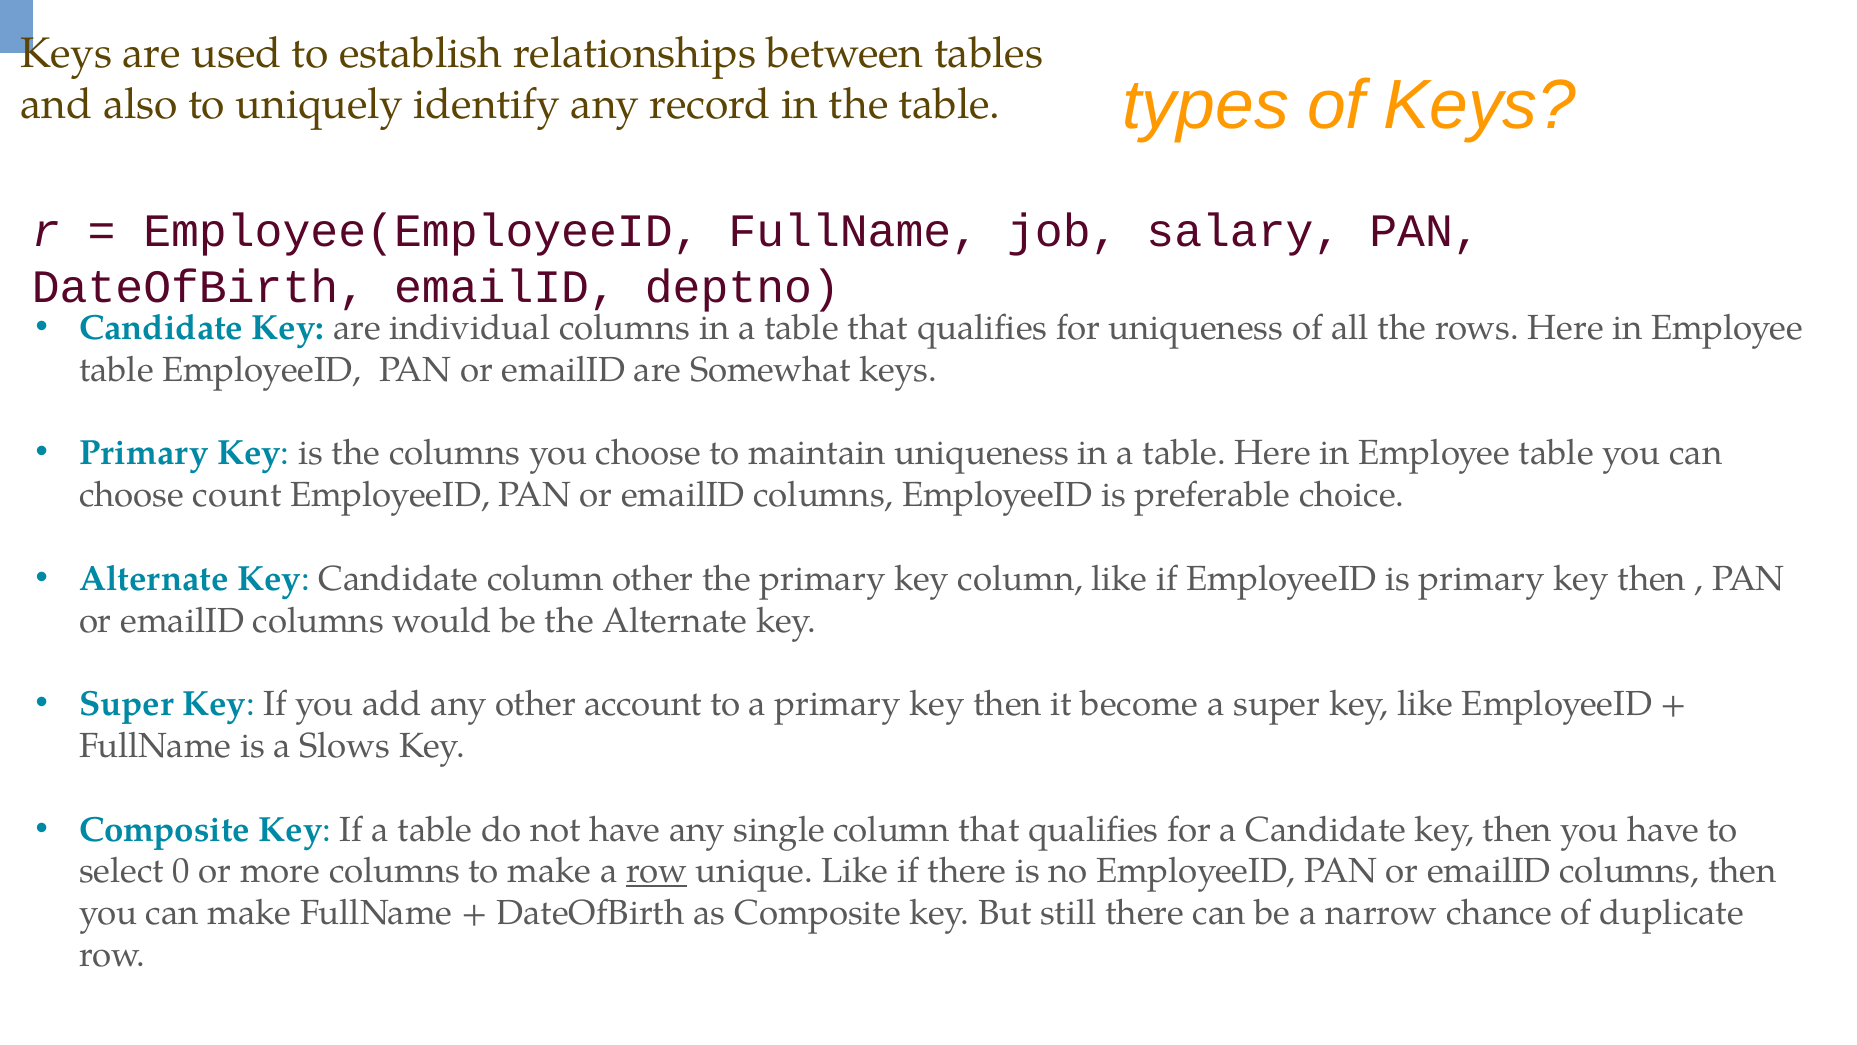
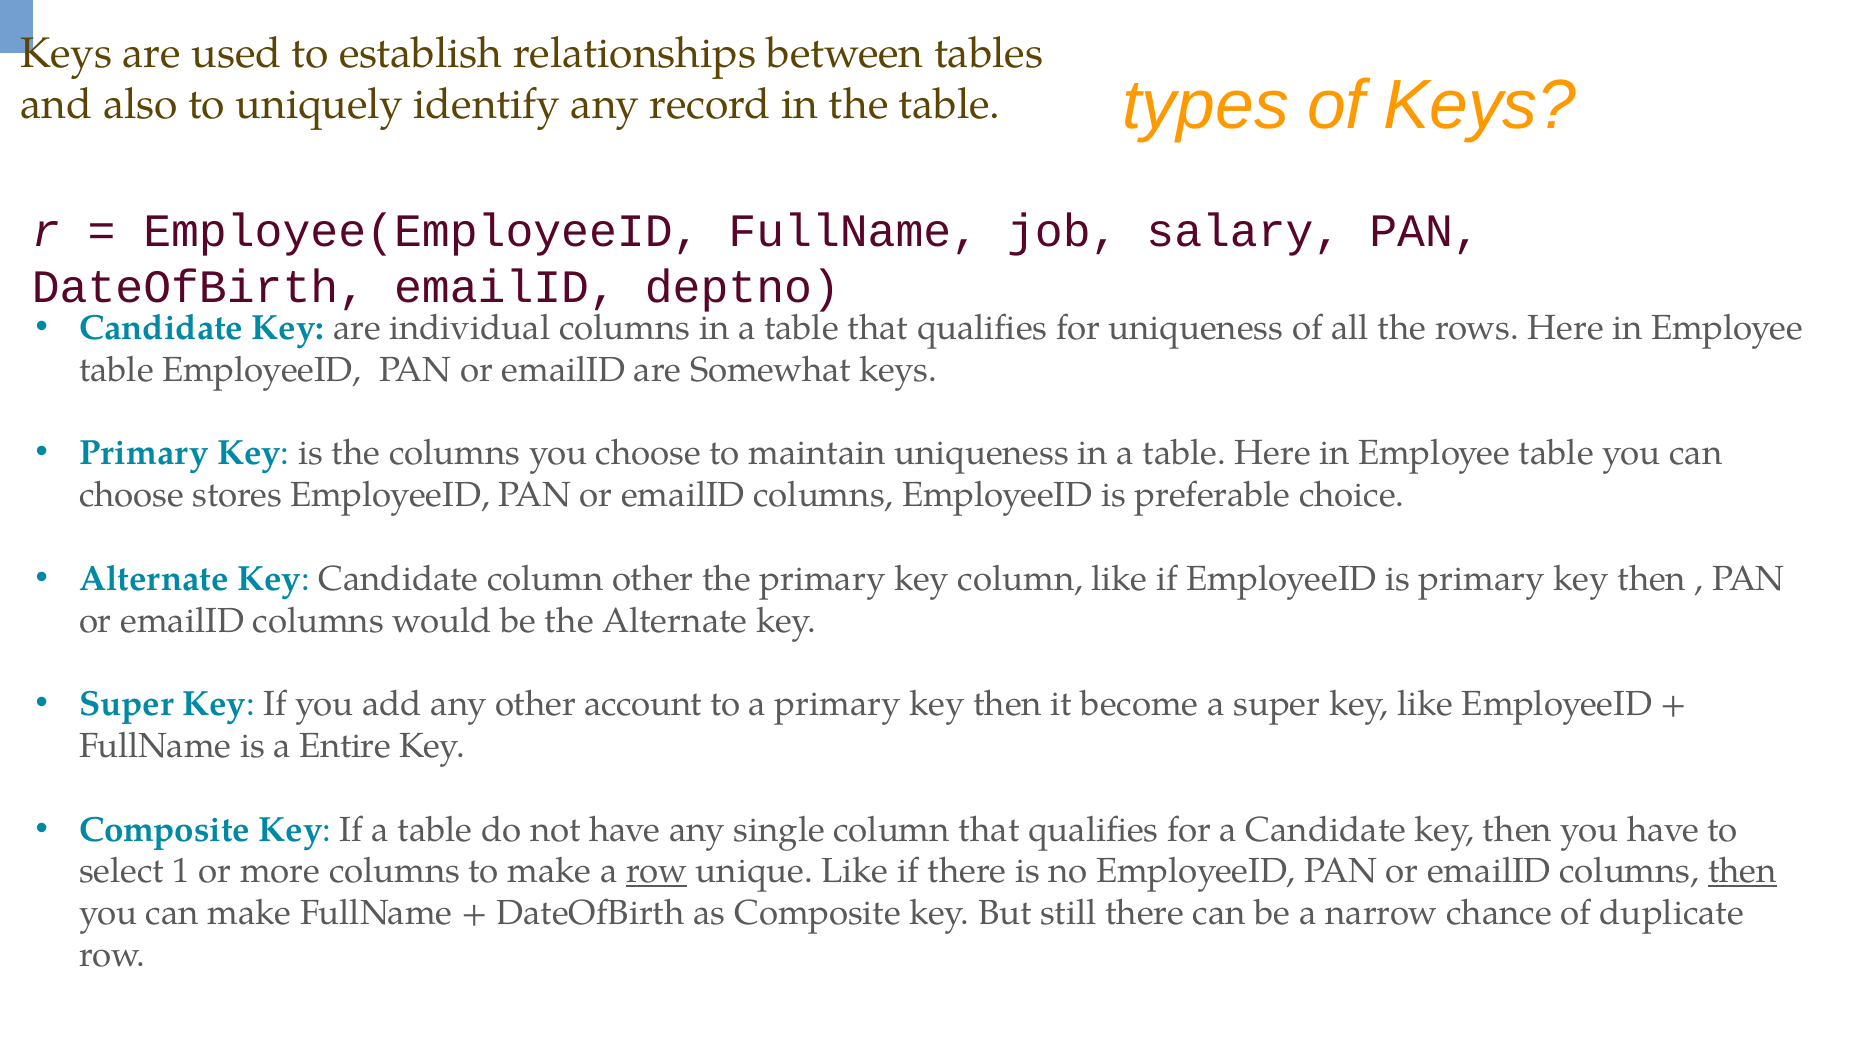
count: count -> stores (237, 495)
Slows: Slows -> Entire (345, 746)
0: 0 -> 1 (181, 871)
then underline: none -> present (1743, 871)
